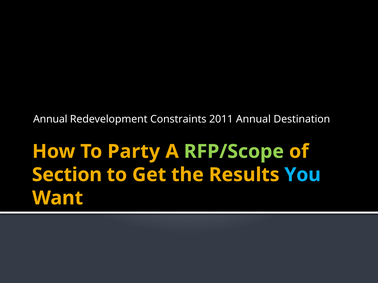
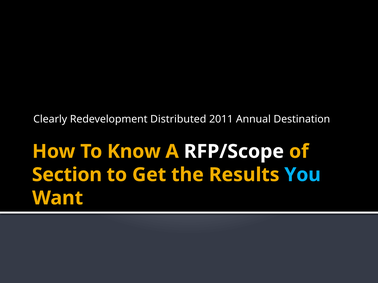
Annual: Annual -> Clearly (50, 119)
Constraints: Constraints -> Distributed (178, 119)
Party: Party -> Know (134, 152)
RFP/Scope colour: light green -> white (234, 152)
